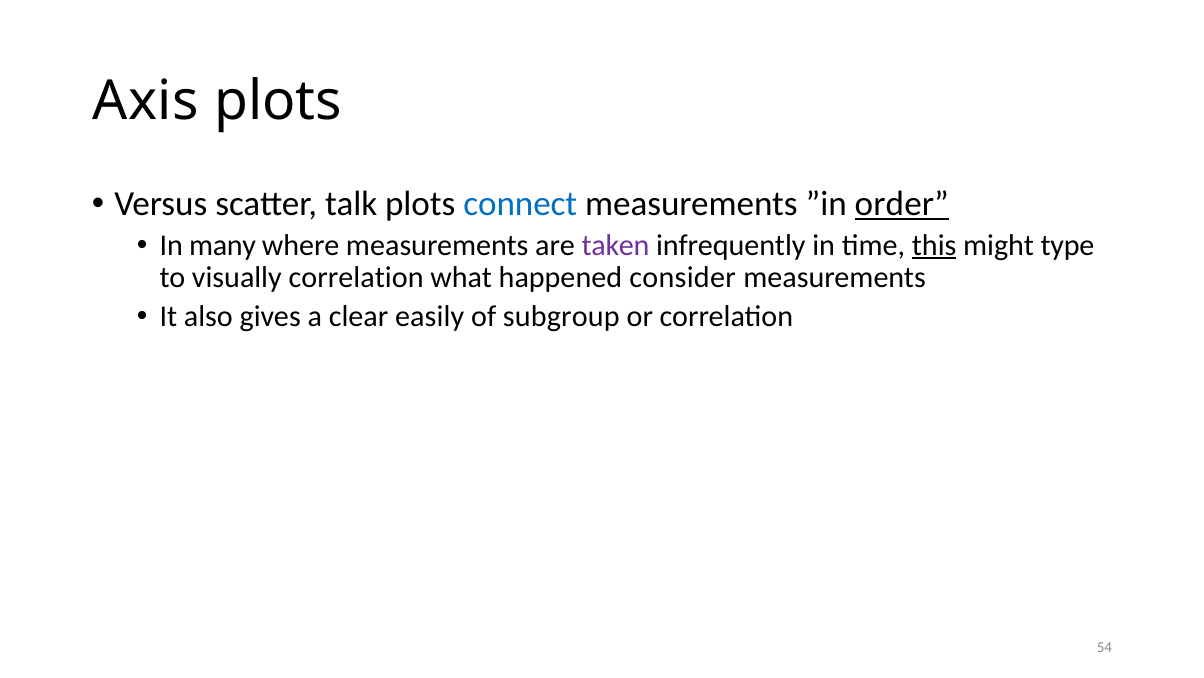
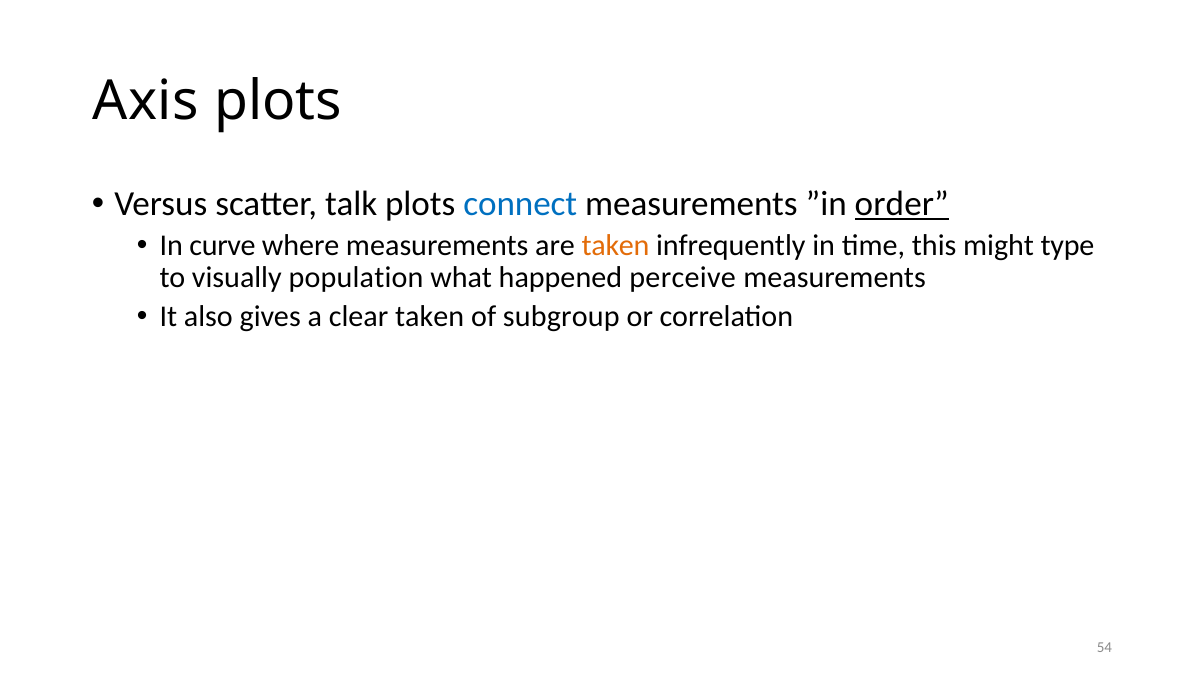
many: many -> curve (223, 245)
taken colour: purple -> orange (616, 245)
this underline: present -> none (934, 245)
visually correlation: correlation -> population (356, 278)
consider: consider -> perceive (683, 278)
clear easily: easily -> taken (430, 316)
